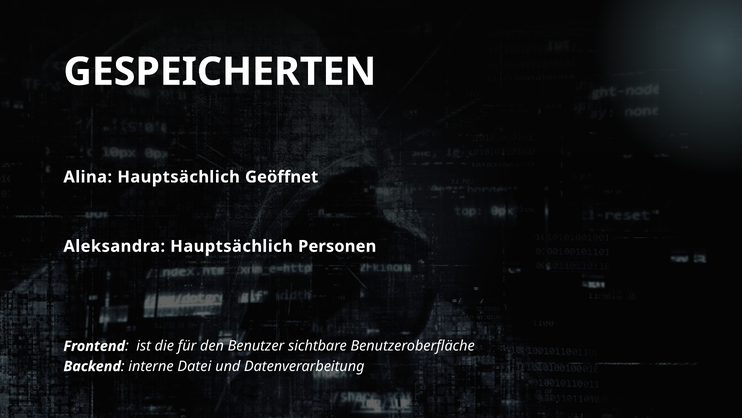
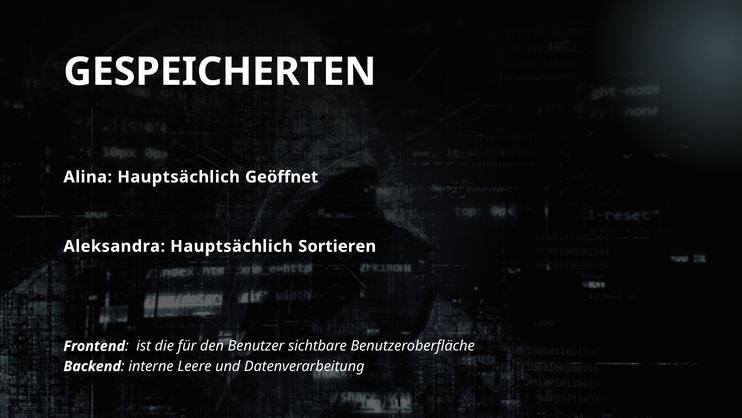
Personen: Personen -> Sortieren (337, 246)
Datei: Datei -> Leere (194, 366)
